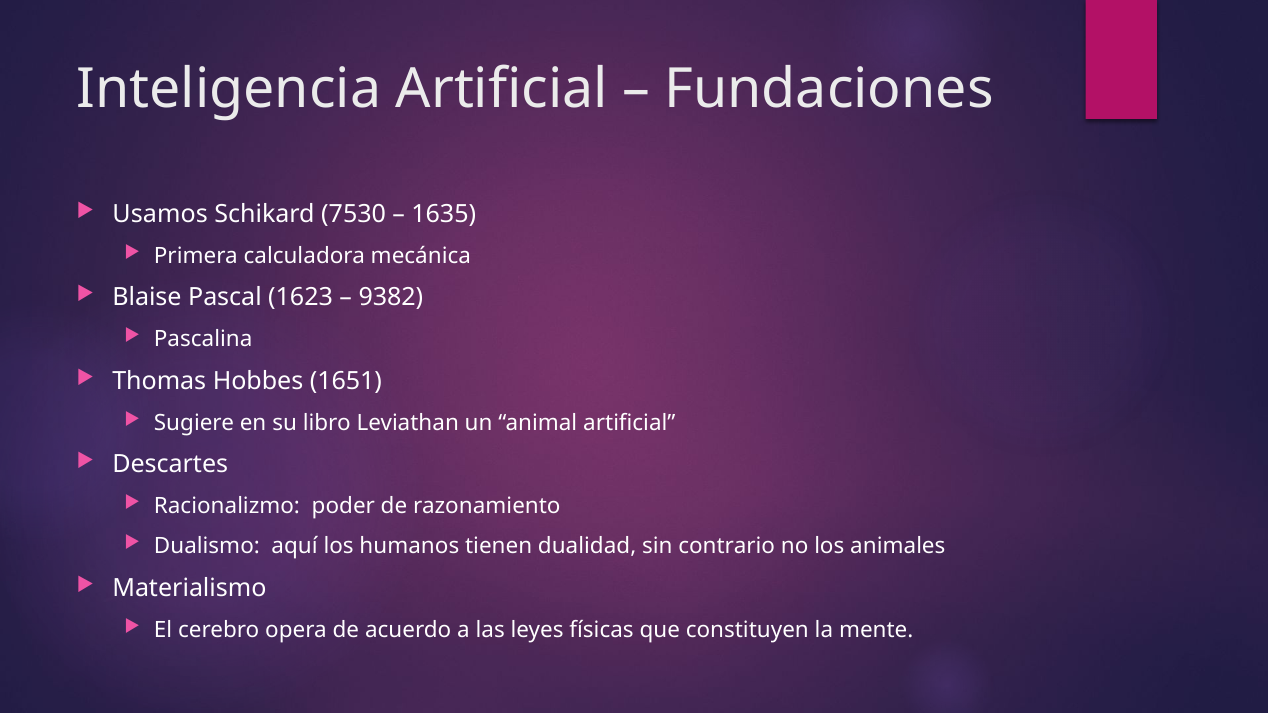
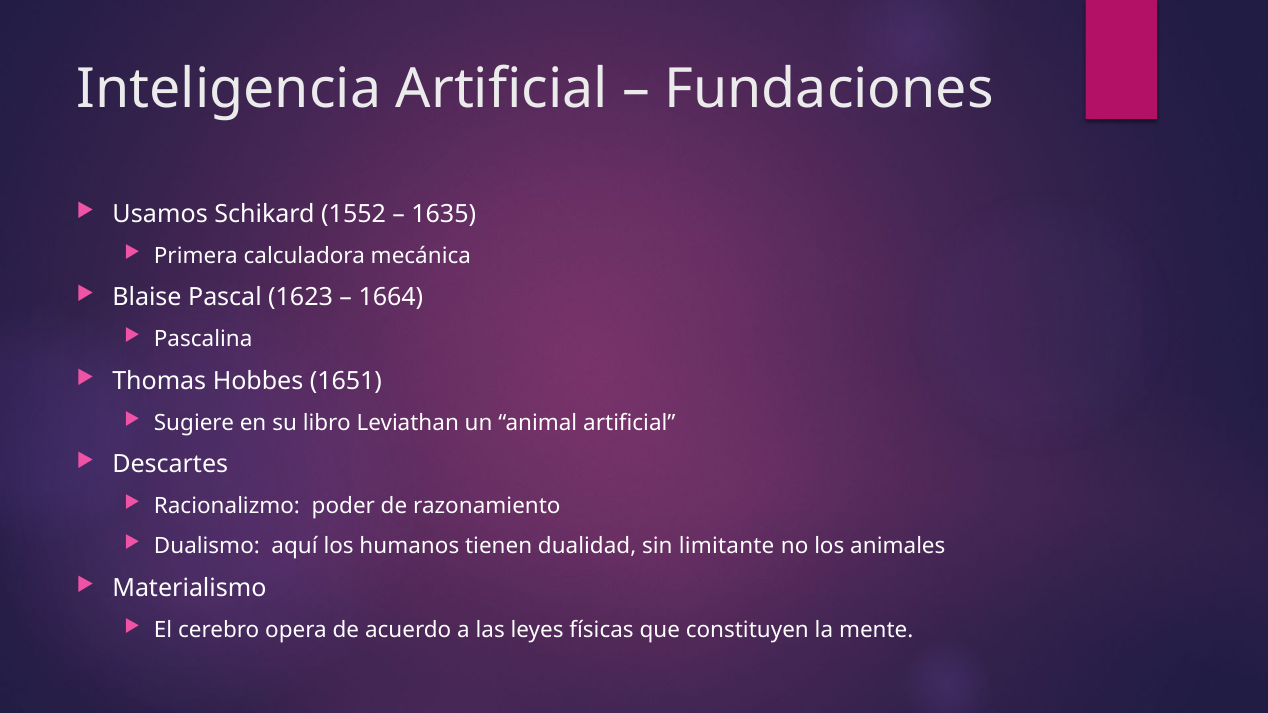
7530: 7530 -> 1552 (354, 214)
9382: 9382 -> 1664 (391, 298)
contrario: contrario -> limitante (727, 547)
